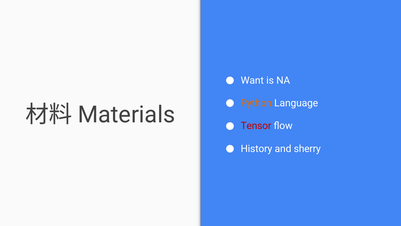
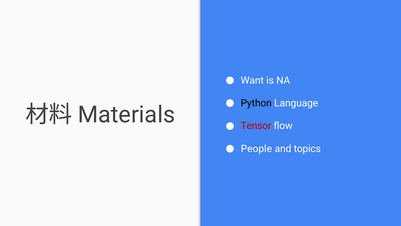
Python colour: orange -> black (256, 103)
History: History -> People (256, 148)
sherry: sherry -> topics (307, 148)
